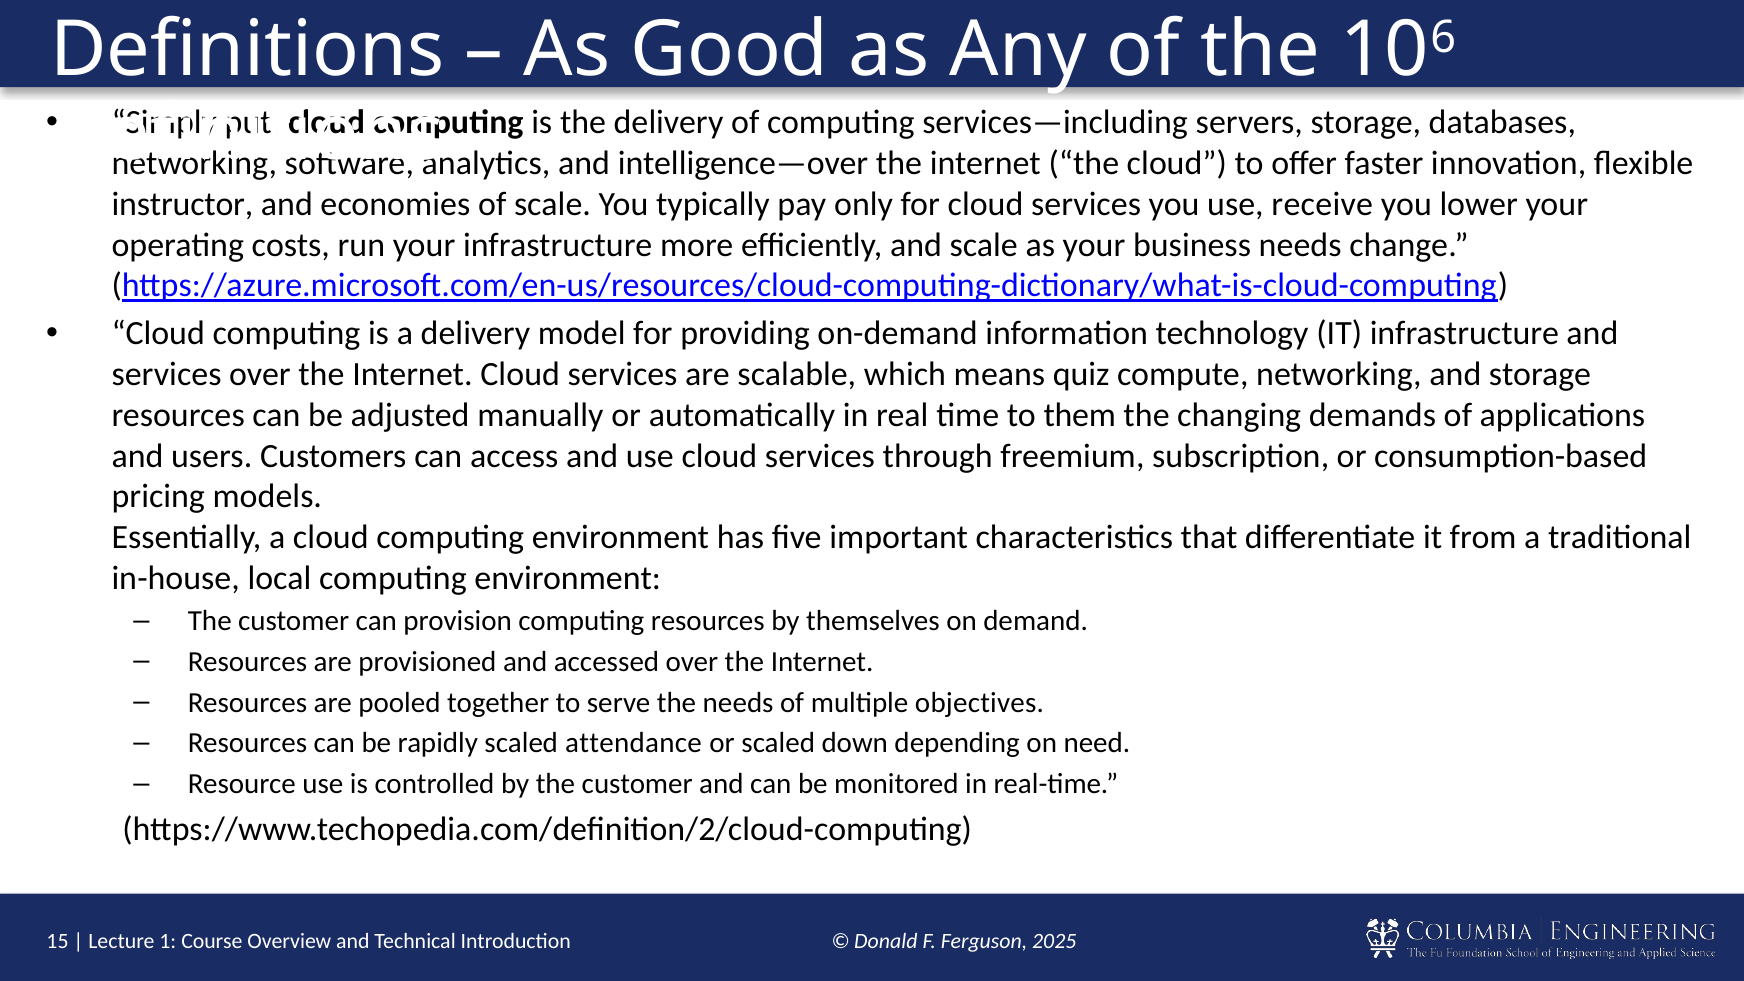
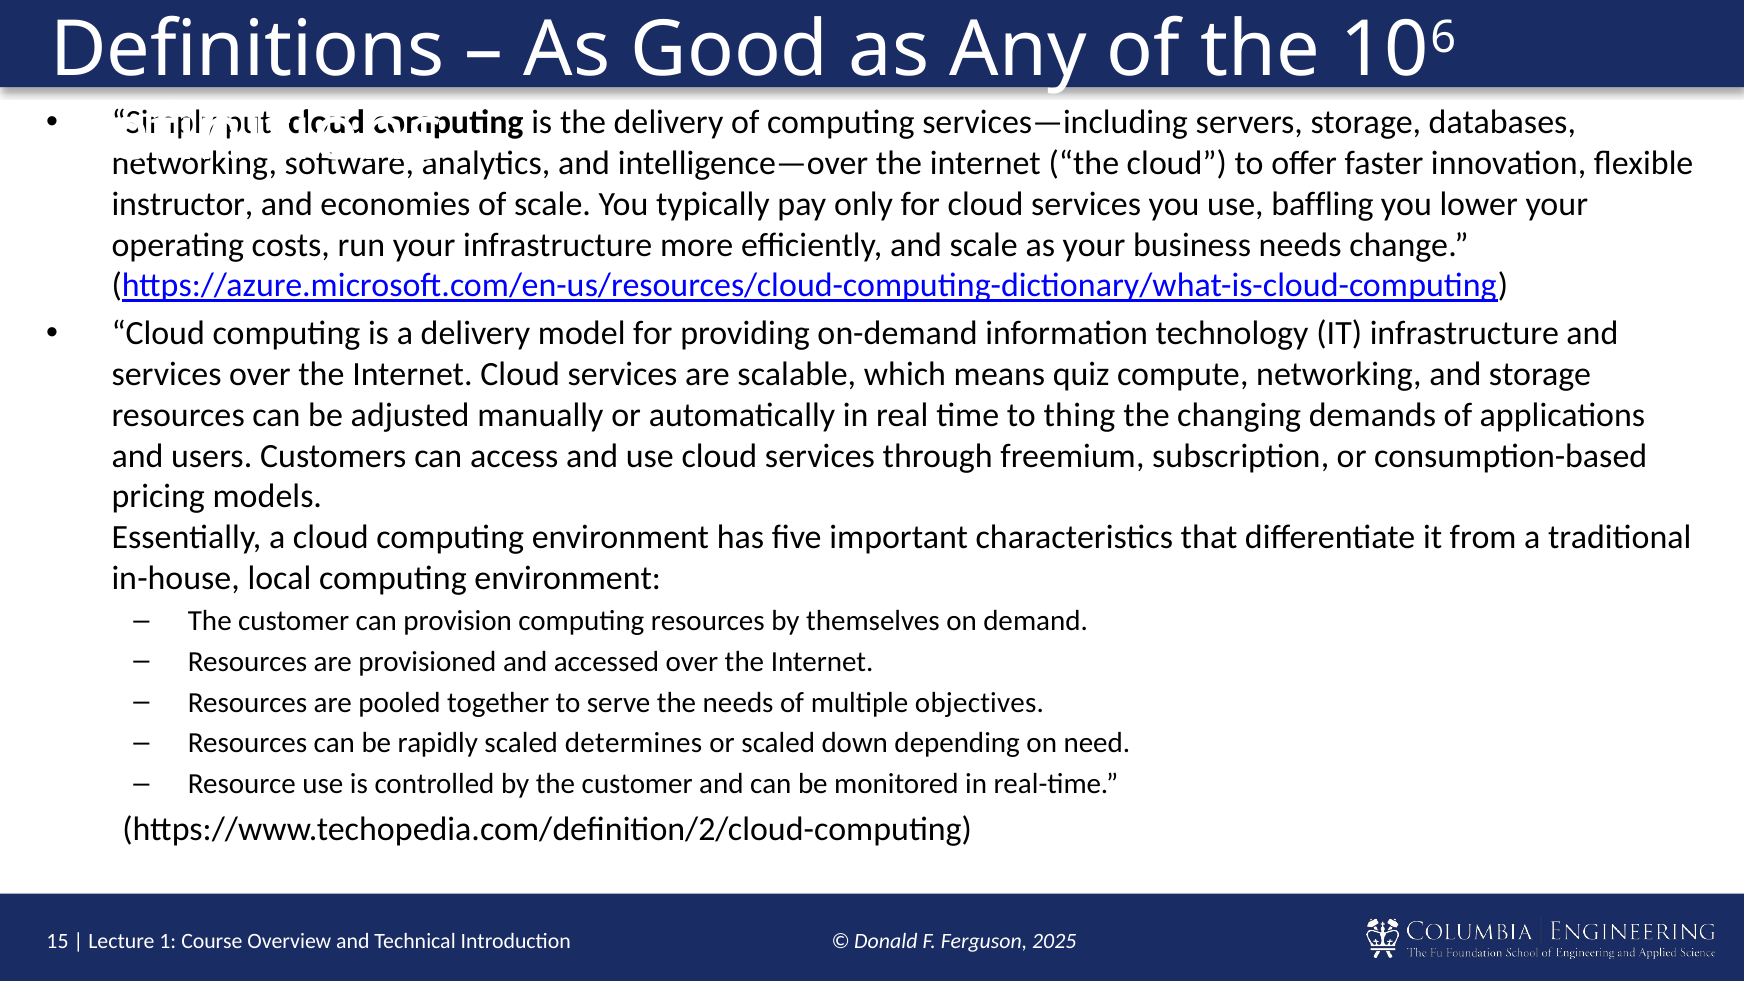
receive: receive -> baffling (1323, 204)
them: them -> thing (1079, 415)
attendance: attendance -> determines (634, 743)
